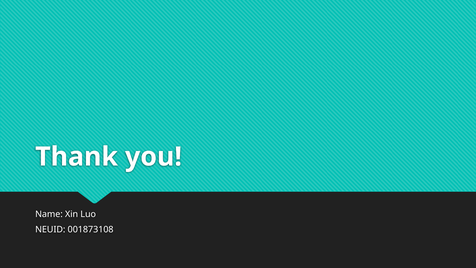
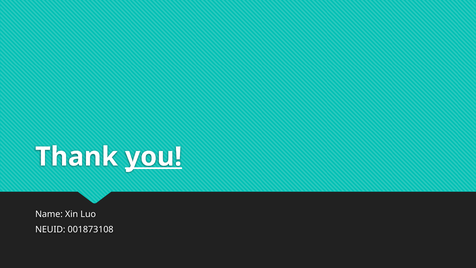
you underline: none -> present (153, 157)
